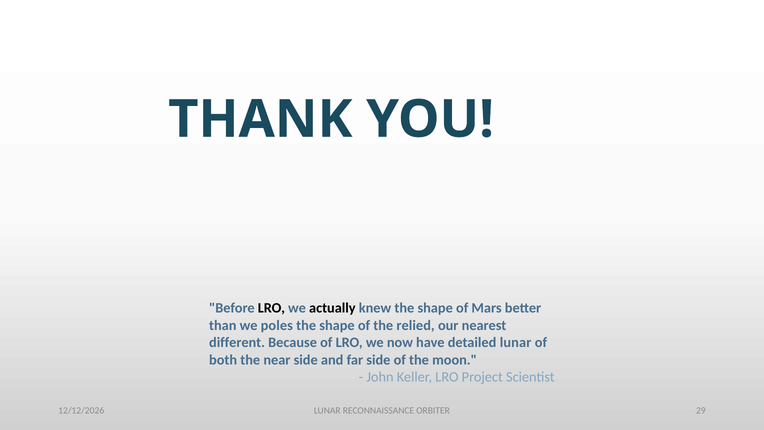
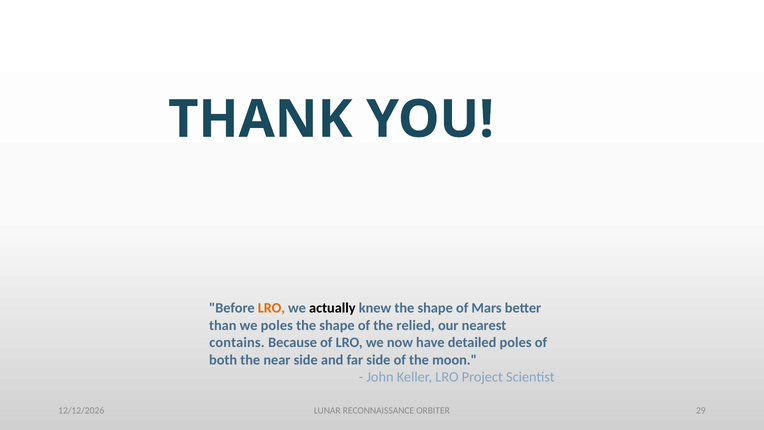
LRO colour: black -> orange (271, 308)
different: different -> contains (237, 342)
detailed lunar: lunar -> poles (516, 342)
